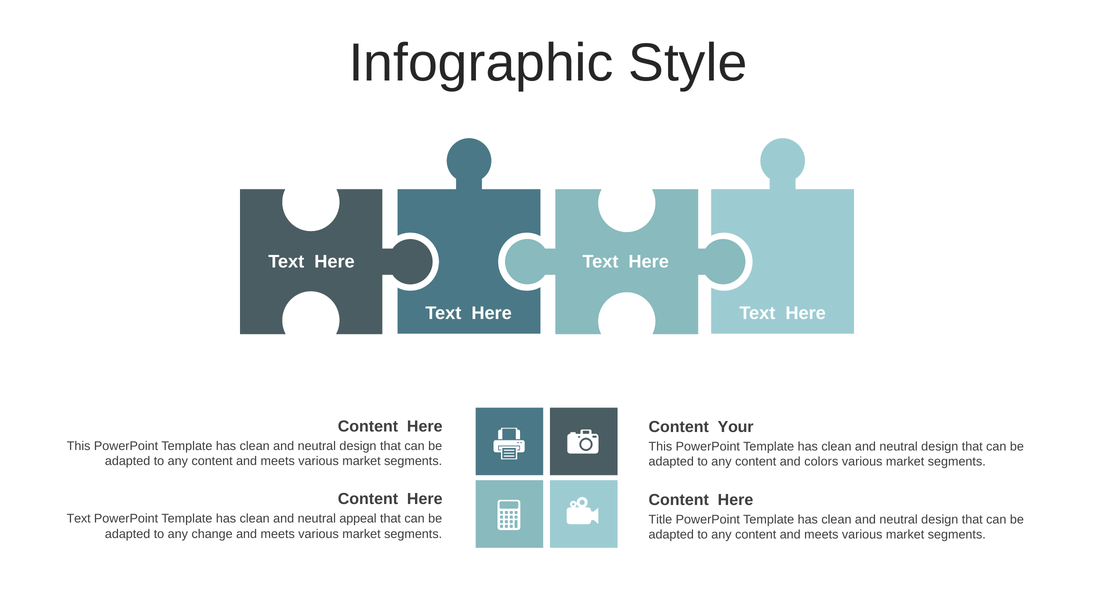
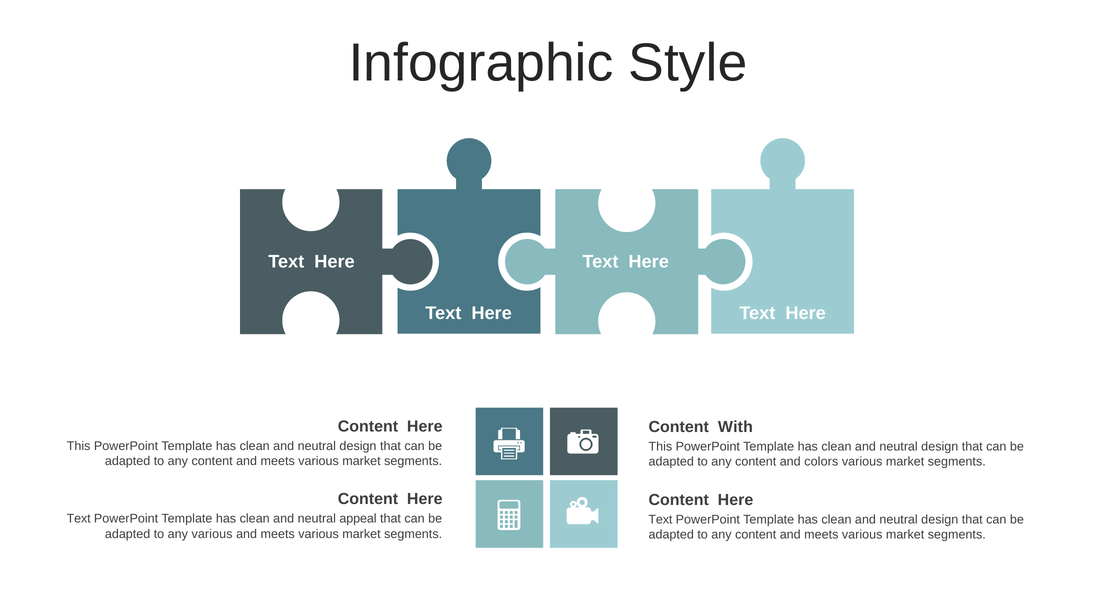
Your: Your -> With (735, 427)
Title: Title -> Text (660, 519)
any change: change -> various (212, 533)
